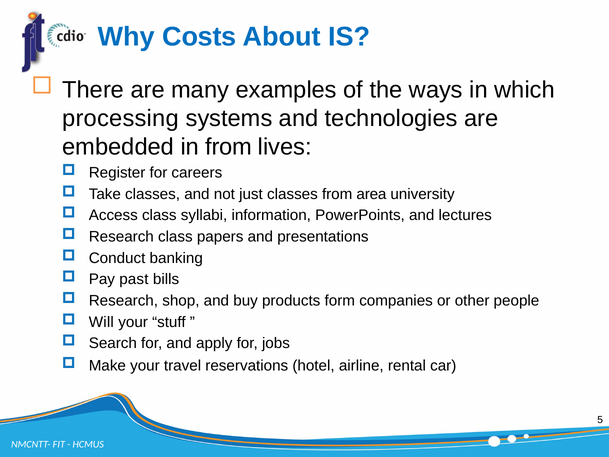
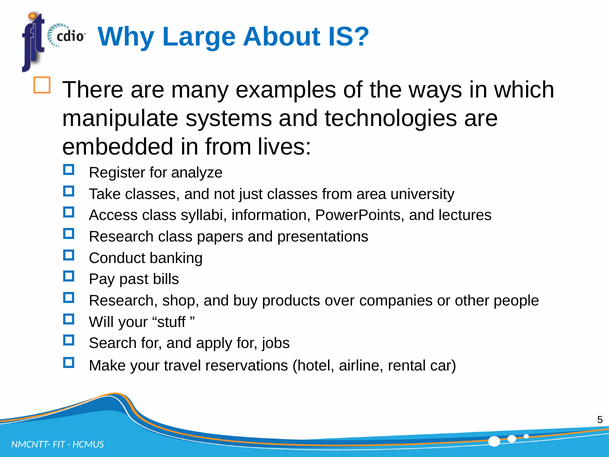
Costs: Costs -> Large (199, 37)
processing: processing -> manipulate (121, 118)
careers: careers -> analyze (197, 173)
form: form -> over (340, 301)
